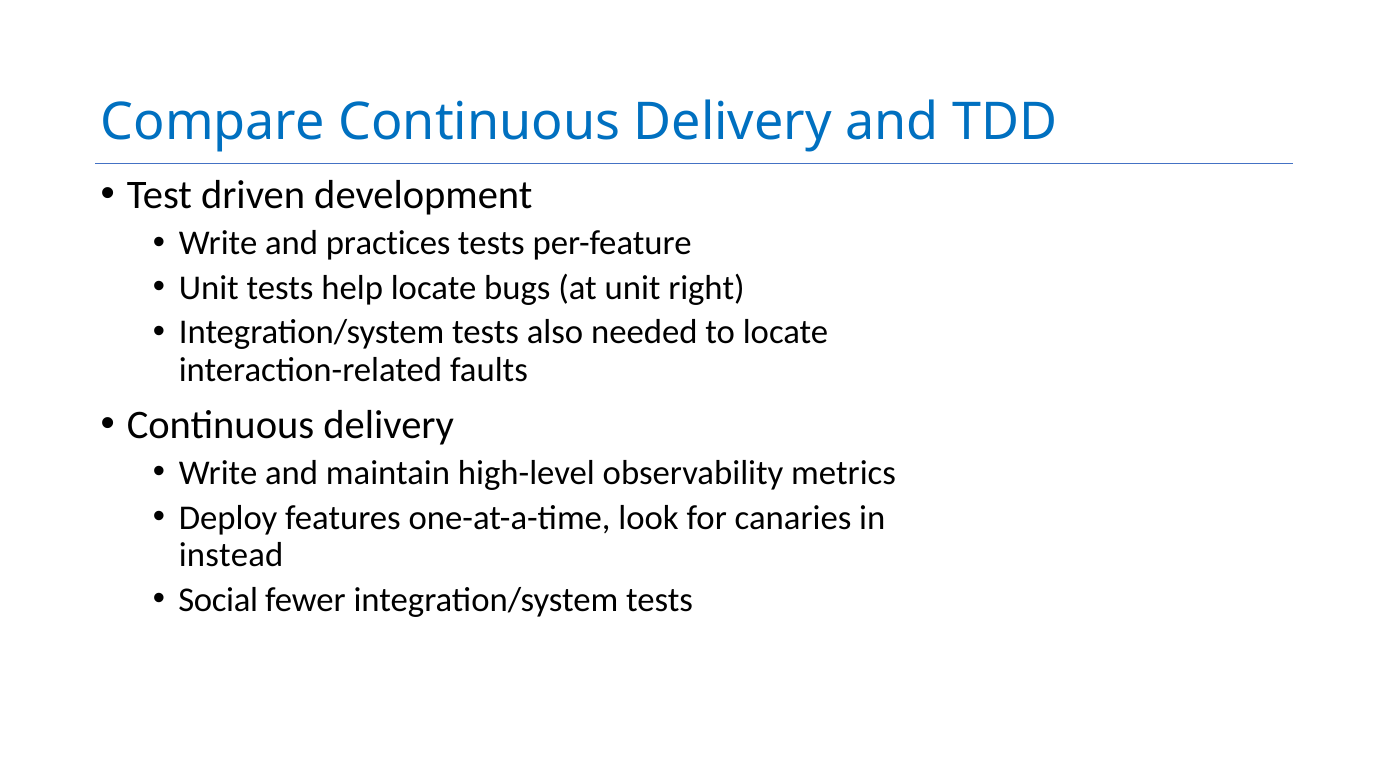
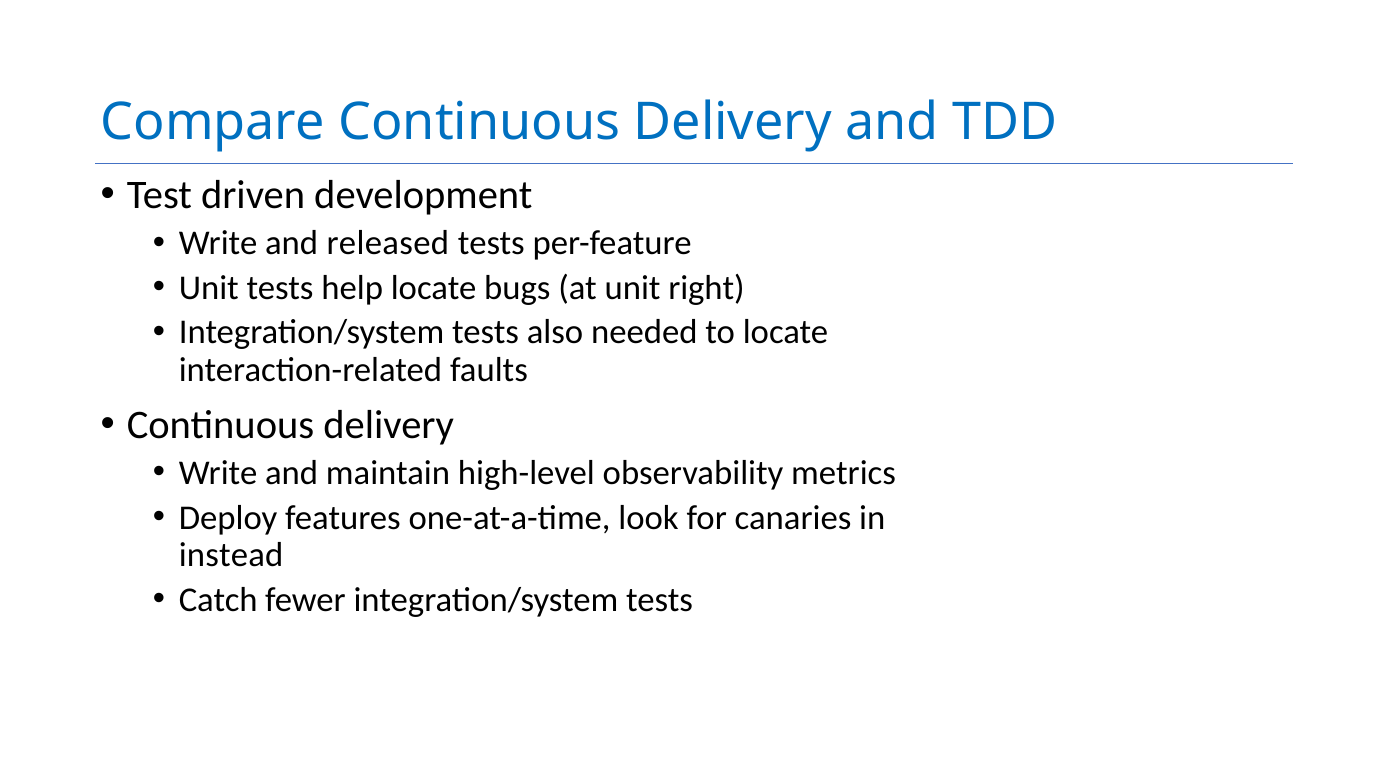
practices: practices -> released (388, 243)
Social: Social -> Catch (218, 600)
